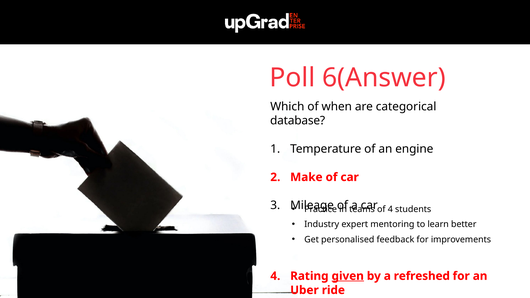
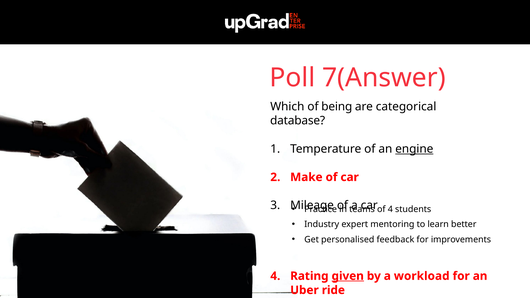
6(Answer: 6(Answer -> 7(Answer (384, 78)
when: when -> being (337, 107)
engine underline: none -> present (414, 149)
refreshed: refreshed -> workload (422, 276)
